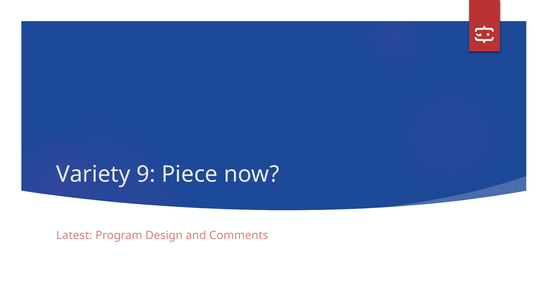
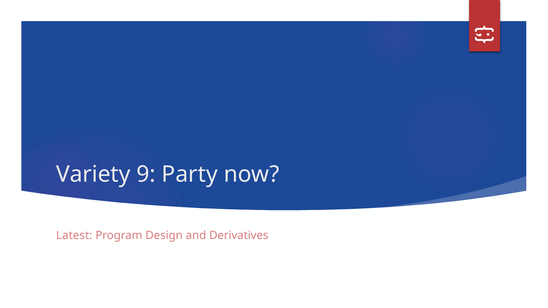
Piece: Piece -> Party (190, 174)
Comments: Comments -> Derivatives (239, 236)
